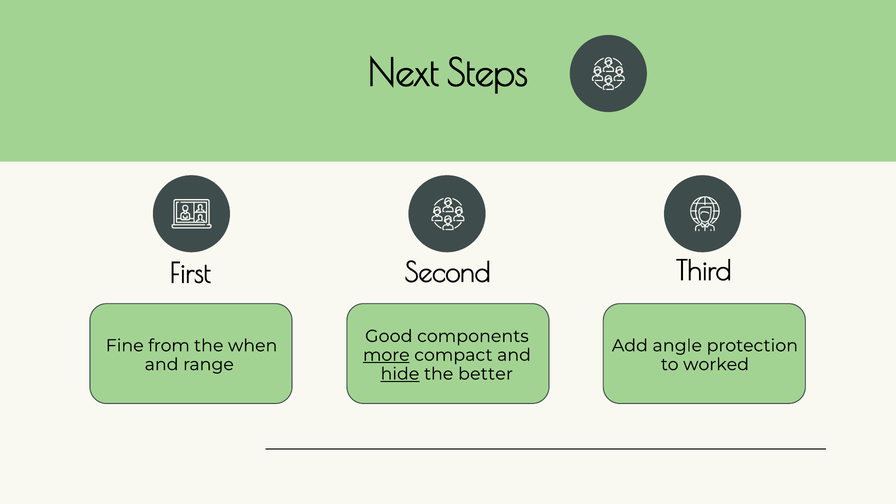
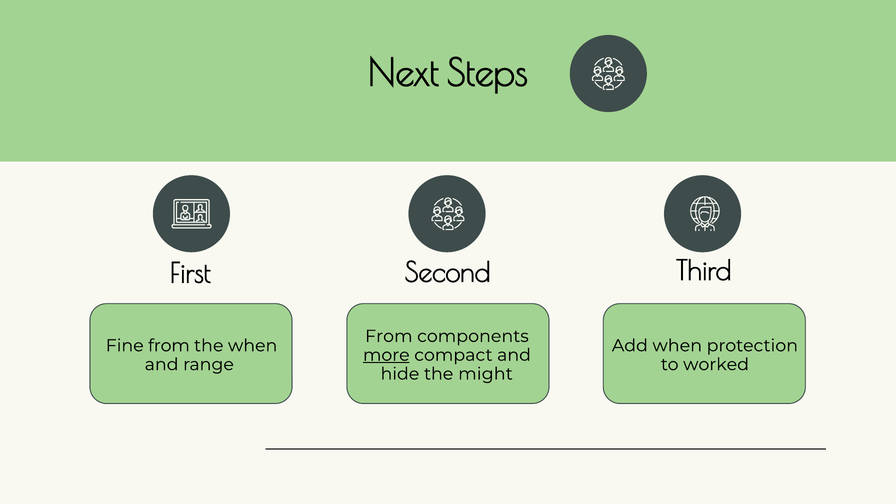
Good: Good -> From (389, 336)
Add angle: angle -> when (677, 346)
hide underline: present -> none (400, 374)
better: better -> might (485, 374)
